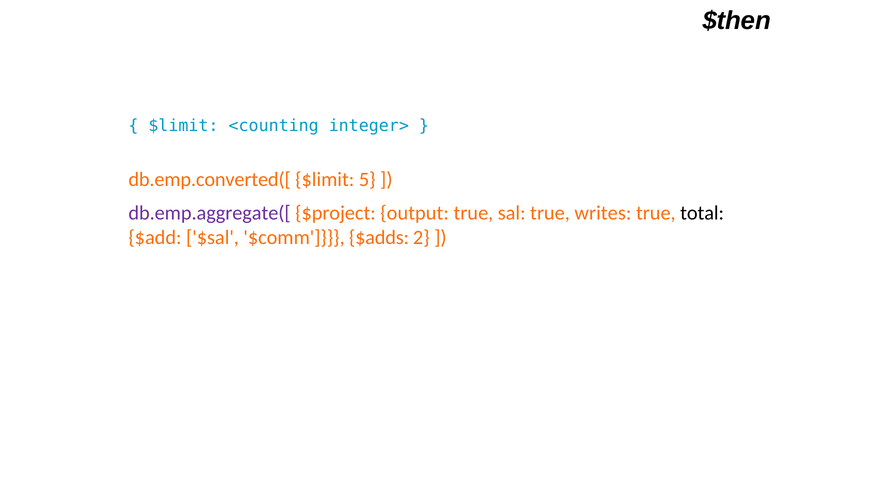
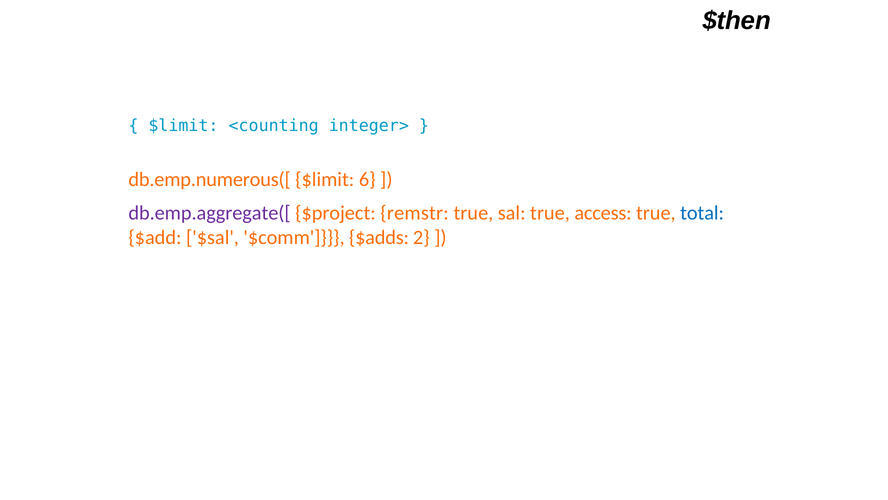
db.emp.converted([: db.emp.converted([ -> db.emp.numerous([ (210, 179)
5: 5 -> 6 (367, 179)
output: output -> remstr (415, 213)
writes: writes -> access (603, 213)
total colour: black -> blue (702, 213)
